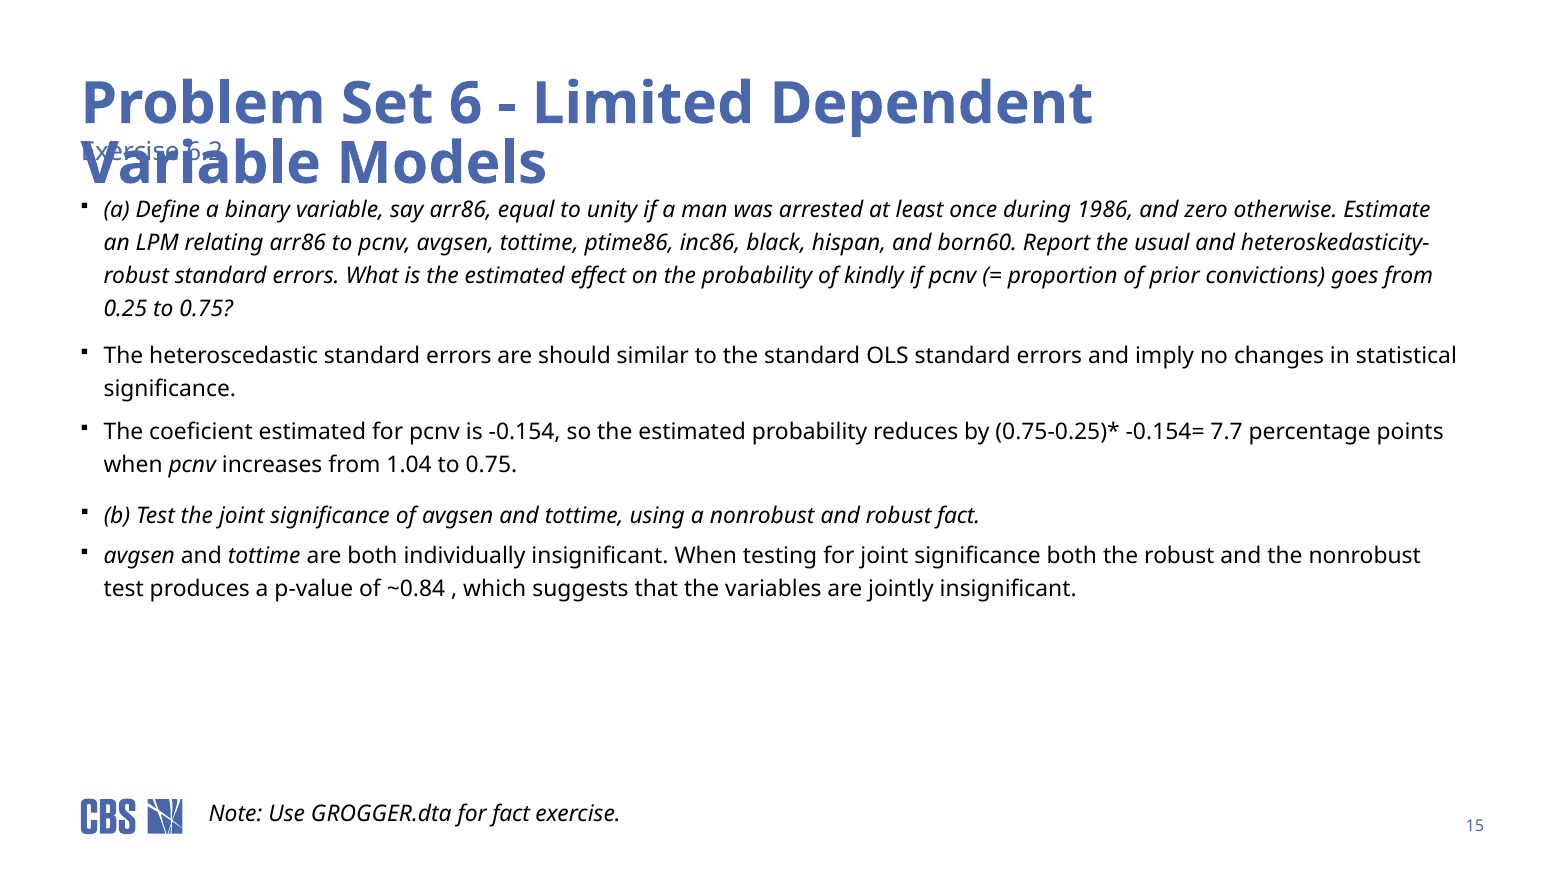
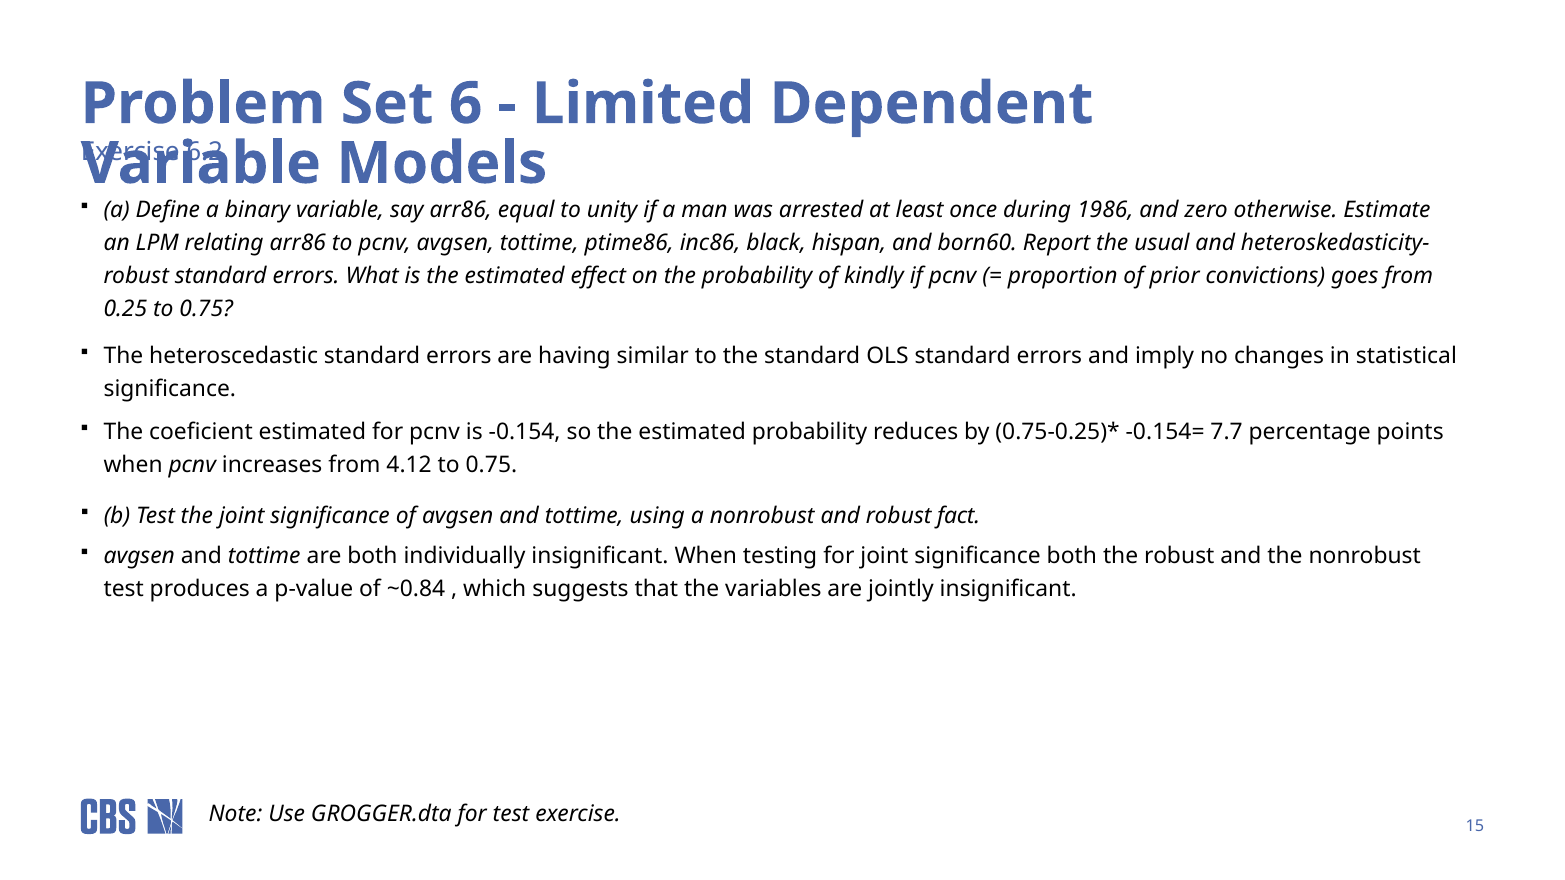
should: should -> having (574, 356)
1.04: 1.04 -> 4.12 (409, 465)
for fact: fact -> test (511, 815)
